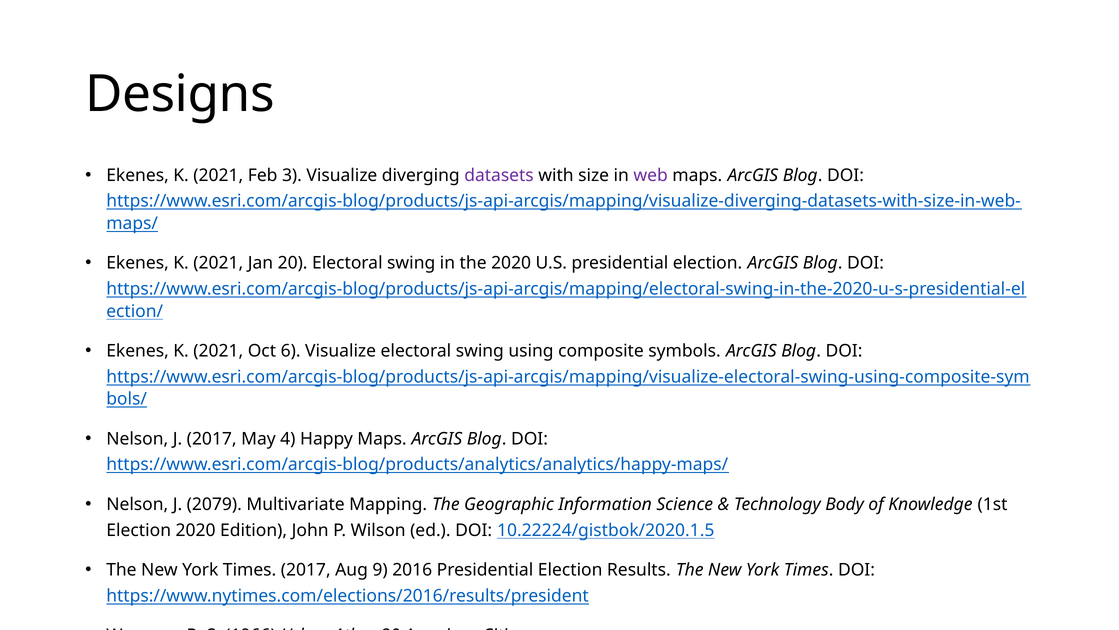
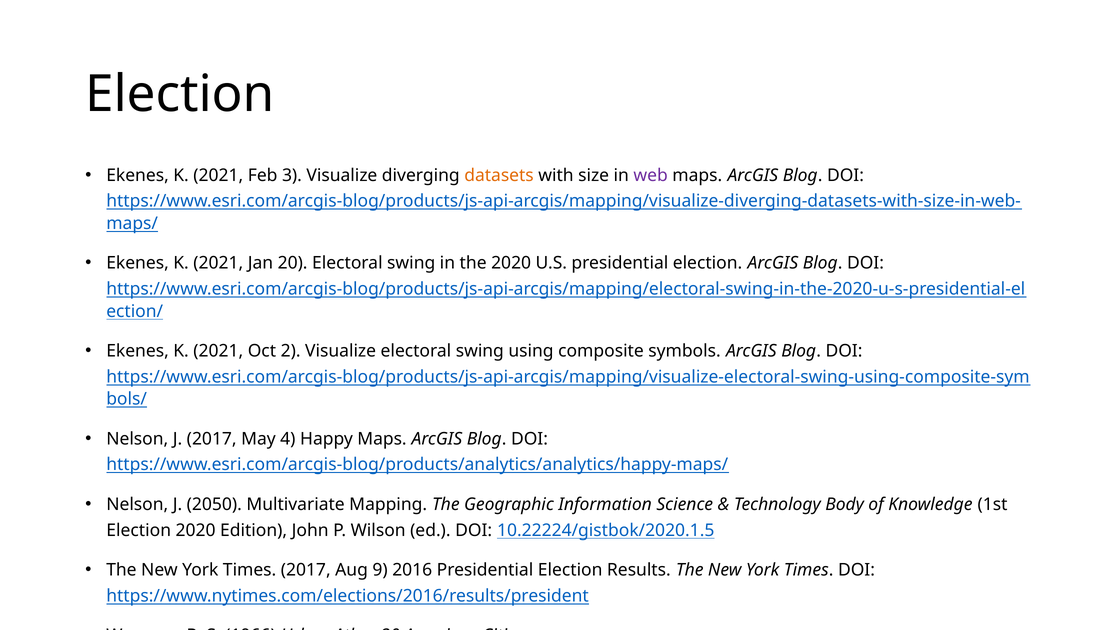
Designs: Designs -> Election (180, 94)
datasets colour: purple -> orange (499, 175)
6: 6 -> 2 (291, 351)
2079: 2079 -> 2050 (214, 504)
